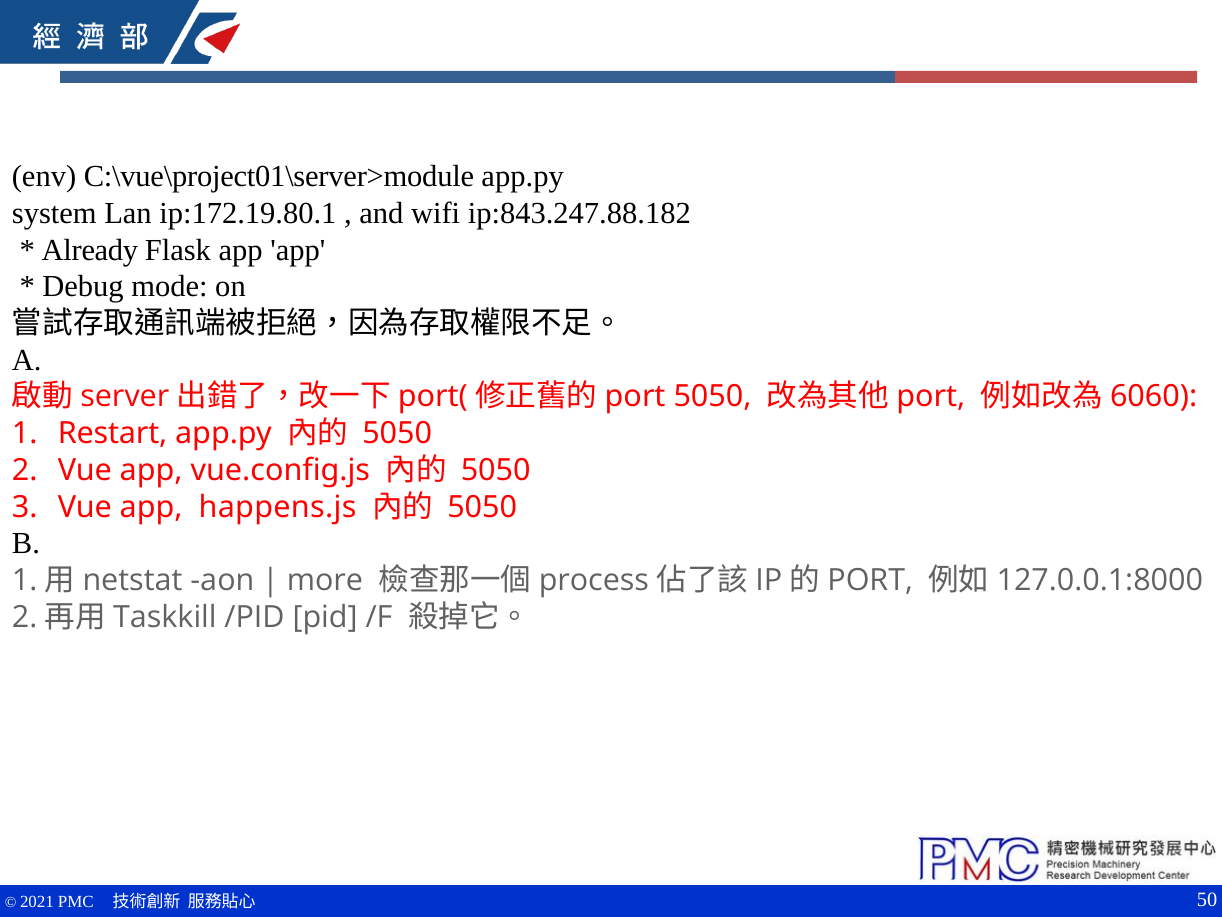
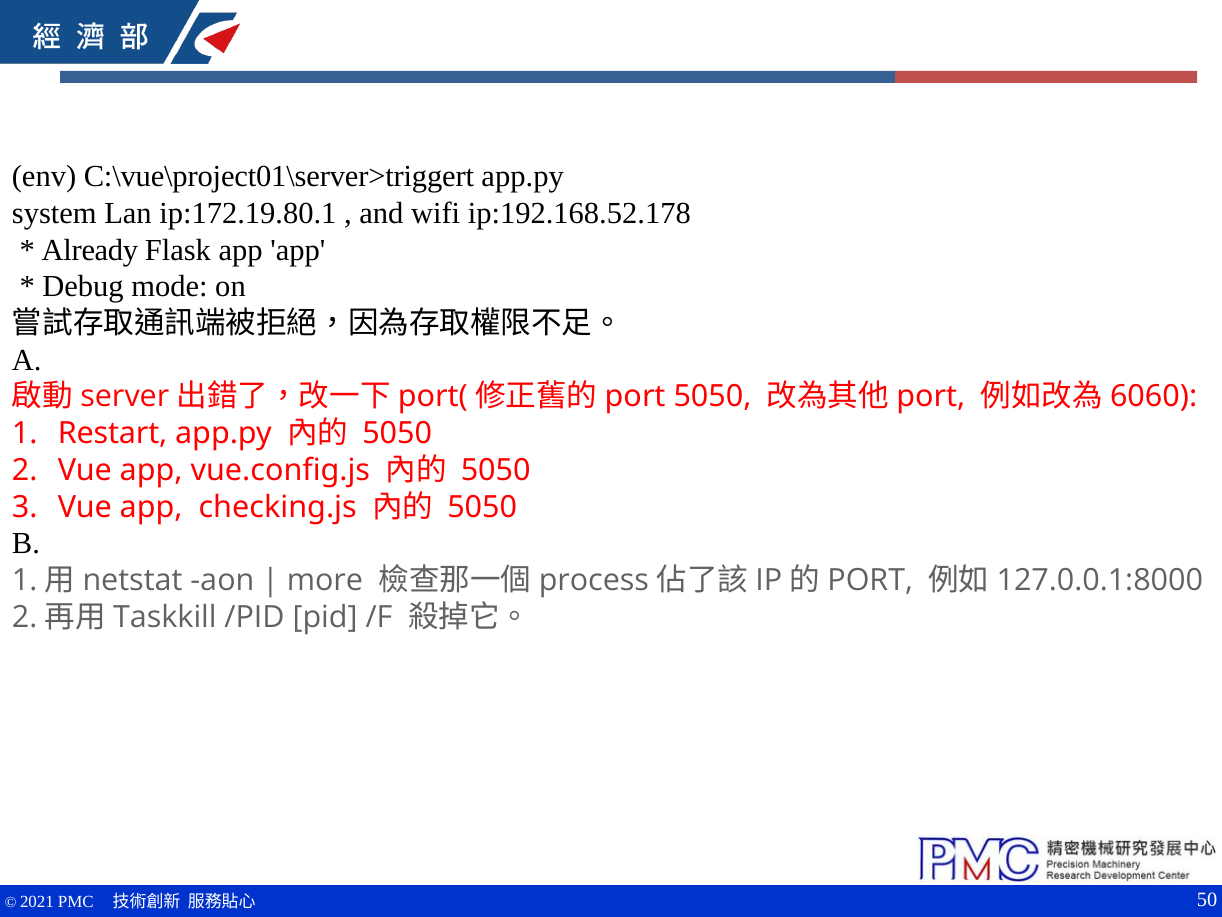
C:\vue\project01\server>module: C:\vue\project01\server>module -> C:\vue\project01\server>triggert (279, 177)
ip:843.247.88.182: ip:843.247.88.182 -> ip:192.168.52.178 (579, 213)
happens.js: happens.js -> checking.js (278, 507)
